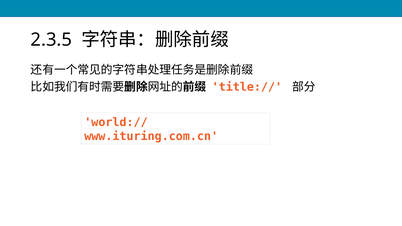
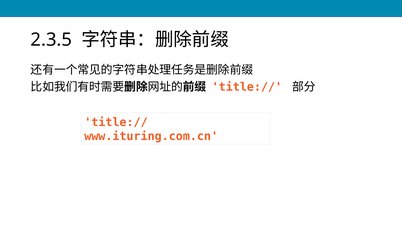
world://: world:// -> title:// (116, 122)
